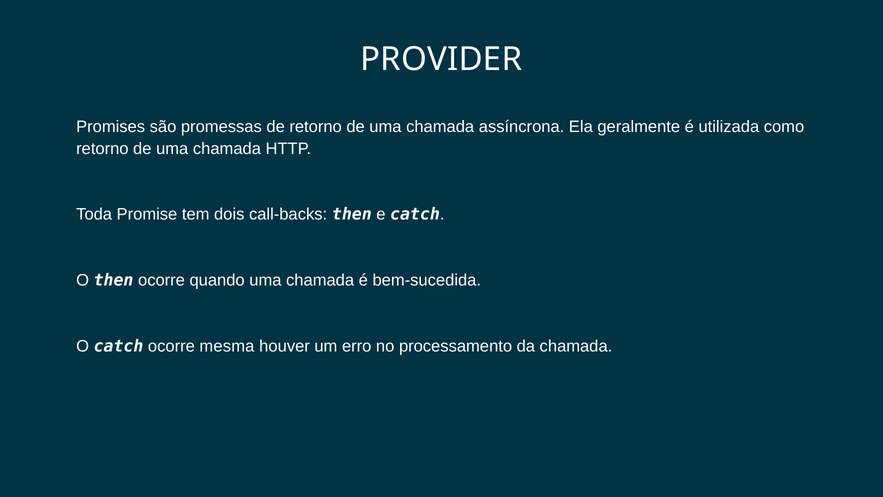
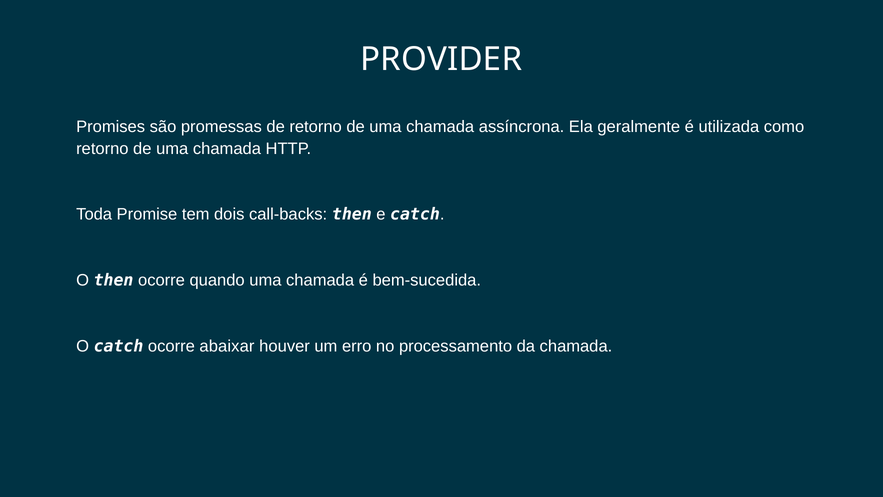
mesma: mesma -> abaixar (227, 346)
